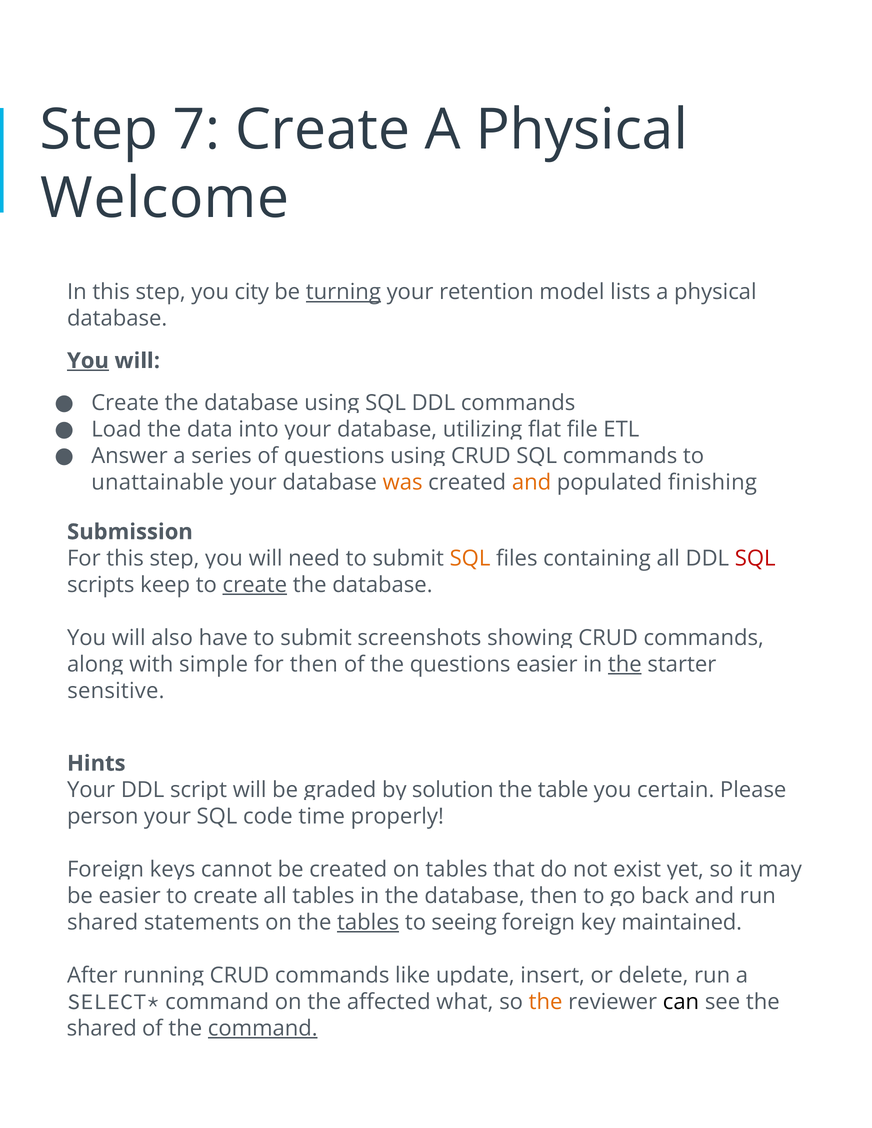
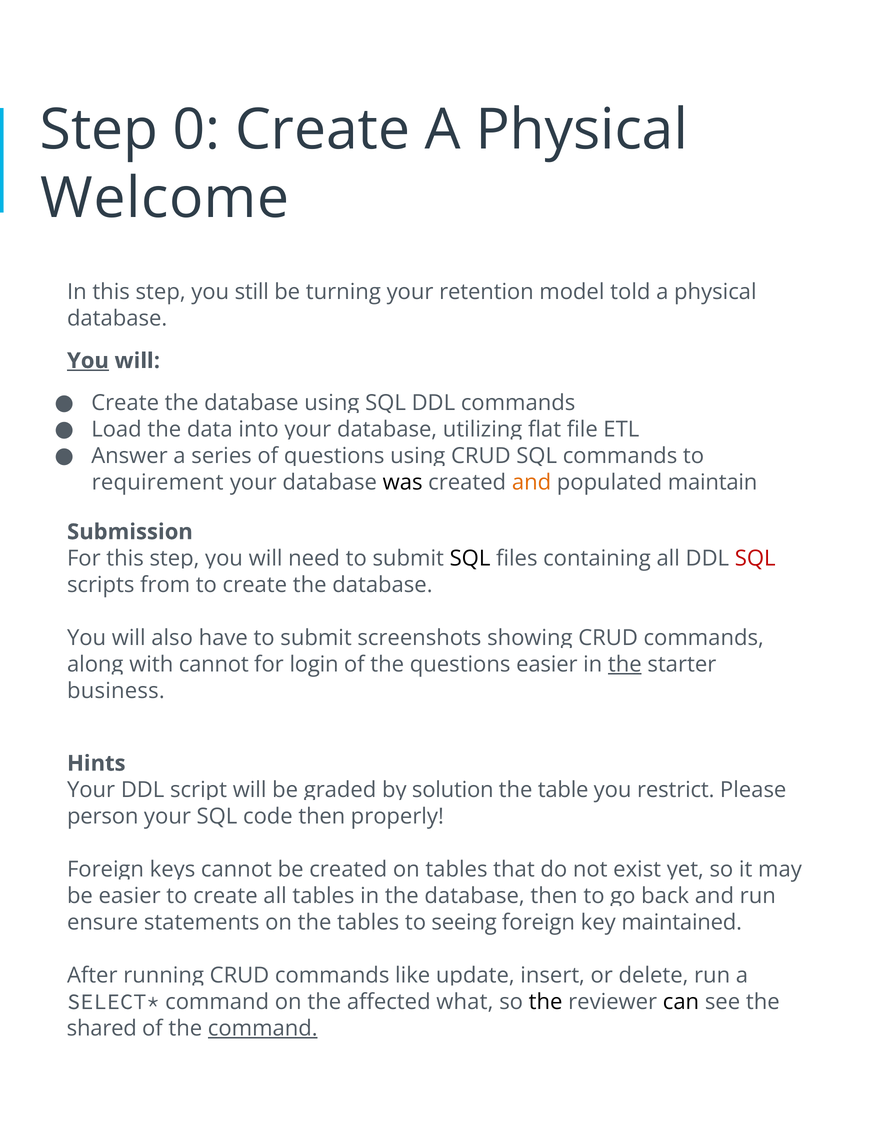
7: 7 -> 0 (197, 130)
city: city -> still (252, 292)
turning underline: present -> none (343, 292)
lists: lists -> told (630, 292)
unattainable: unattainable -> requirement (158, 483)
was colour: orange -> black (403, 483)
finishing: finishing -> maintain (713, 483)
SQL colour: orange -> black (470, 559)
keep: keep -> from (165, 585)
create underline: present -> none (255, 585)
simple: simple -> cannot (214, 665)
for then: then -> login (314, 665)
sensitive: sensitive -> business (116, 691)
certain: certain -> restrict (676, 790)
code time: time -> then (322, 817)
shared: shared -> ensure (103, 923)
tables underline: present -> none (368, 923)
the colour: orange -> black (546, 1002)
